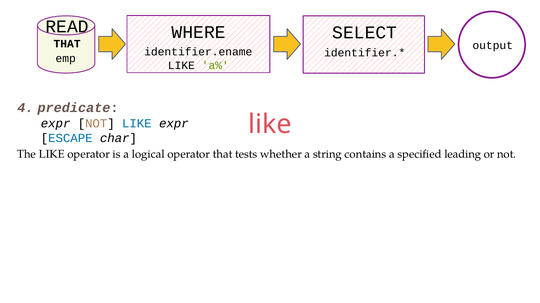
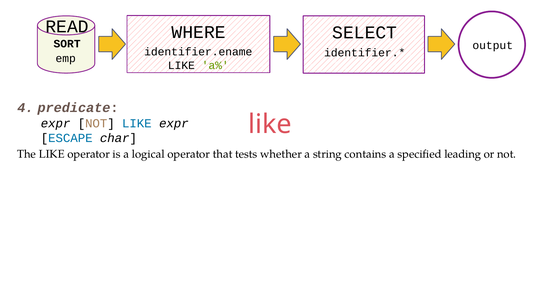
THAT: THAT -> SORT (67, 44)
